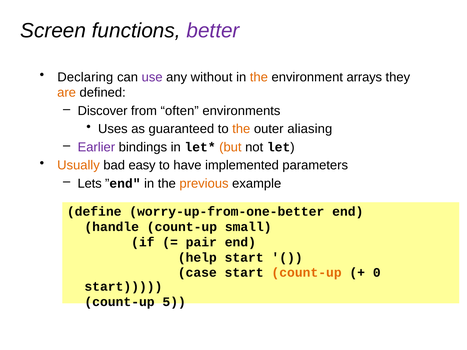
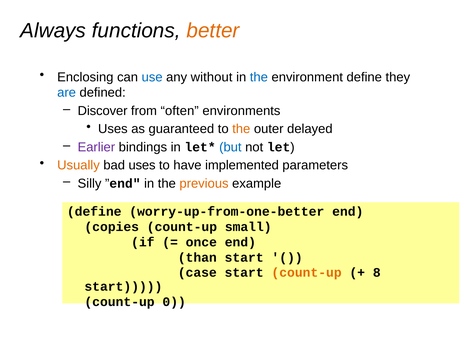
Screen: Screen -> Always (53, 31)
better colour: purple -> orange (213, 31)
Declaring: Declaring -> Enclosing (85, 77)
use colour: purple -> blue (152, 77)
the colour: orange -> blue (259, 77)
environment arrays: arrays -> define (364, 77)
are colour: orange -> blue (67, 93)
aliasing: aliasing -> delayed (310, 129)
but colour: orange -> blue (230, 147)
bad easy: easy -> uses (142, 165)
Lets: Lets -> Silly (90, 184)
handle: handle -> copies (112, 227)
pair: pair -> once (201, 242)
help: help -> than (197, 258)
0: 0 -> 8 (377, 273)
5: 5 -> 0 (174, 302)
